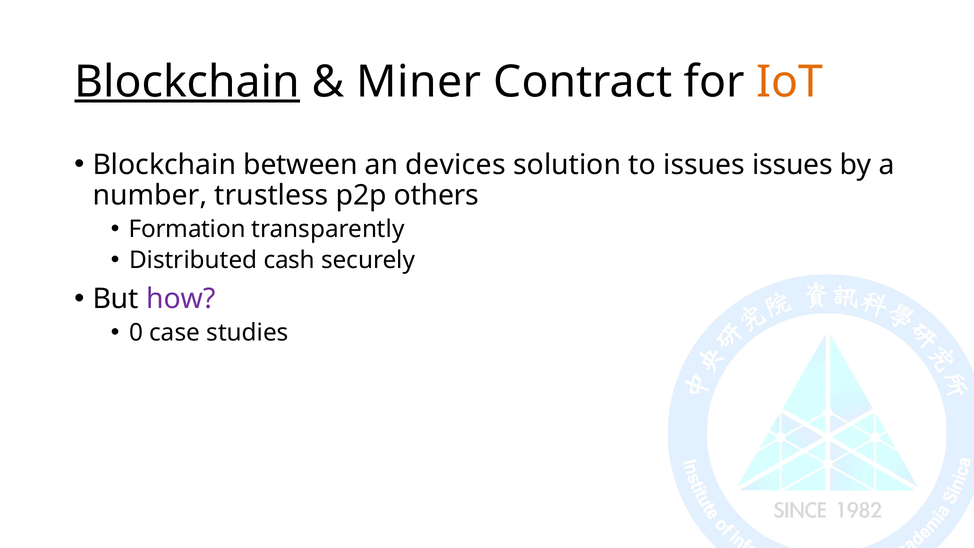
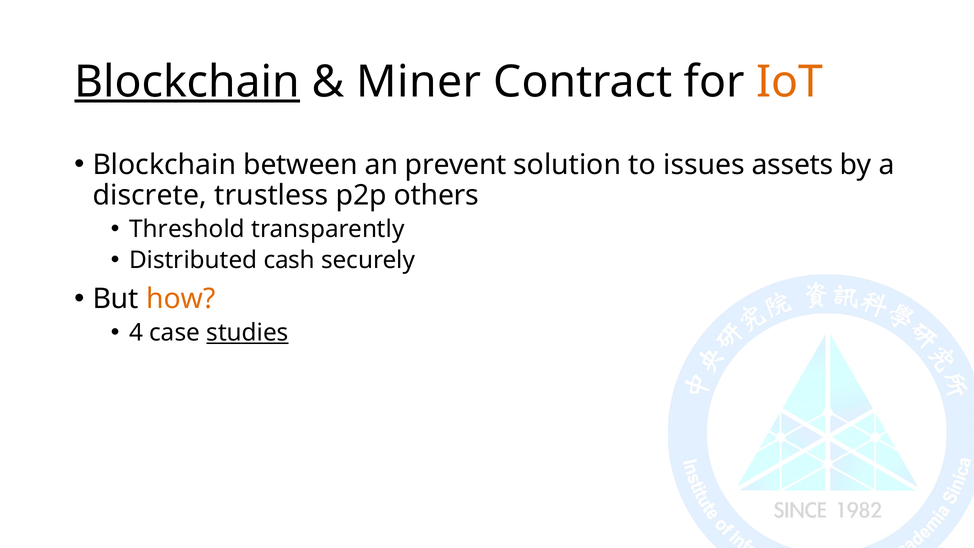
devices: devices -> prevent (456, 165)
issues issues: issues -> assets (793, 165)
number: number -> discrete (150, 195)
Formation: Formation -> Threshold (187, 229)
how colour: purple -> orange (181, 299)
0: 0 -> 4 (136, 332)
studies underline: none -> present (247, 332)
